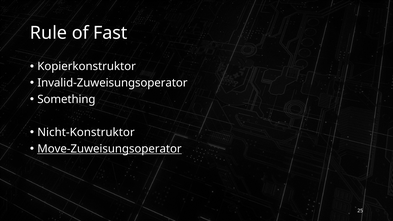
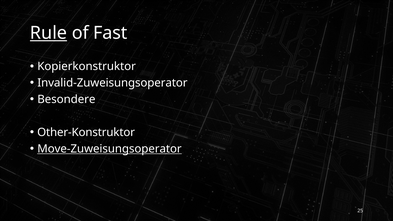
Rule underline: none -> present (49, 33)
Something: Something -> Besondere (66, 99)
Nicht-Konstruktor: Nicht-Konstruktor -> Other-Konstruktor (86, 132)
